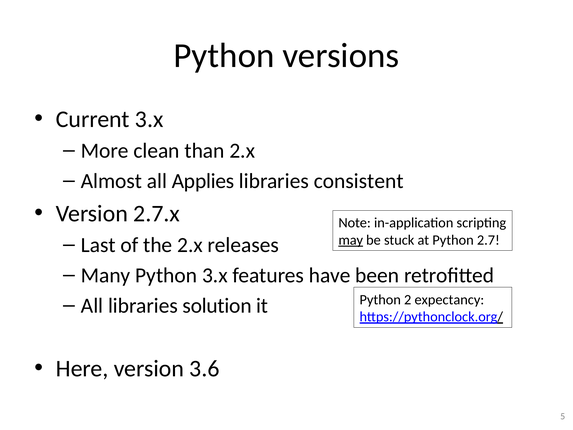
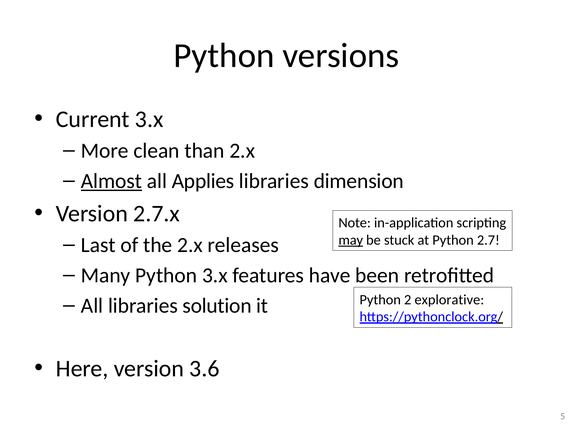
Almost underline: none -> present (112, 181)
consistent: consistent -> dimension (359, 181)
expectancy: expectancy -> explorative (449, 299)
